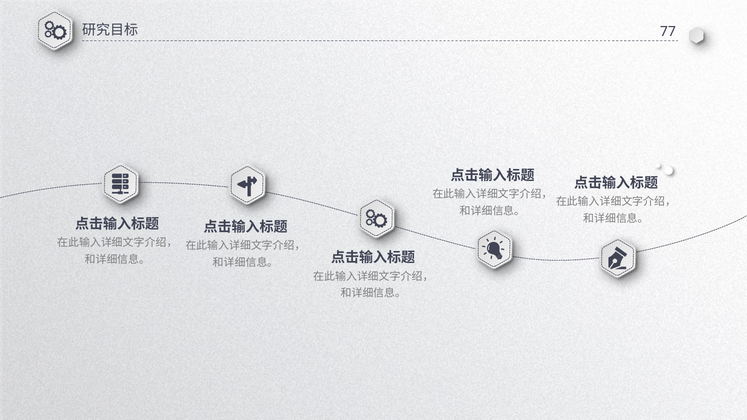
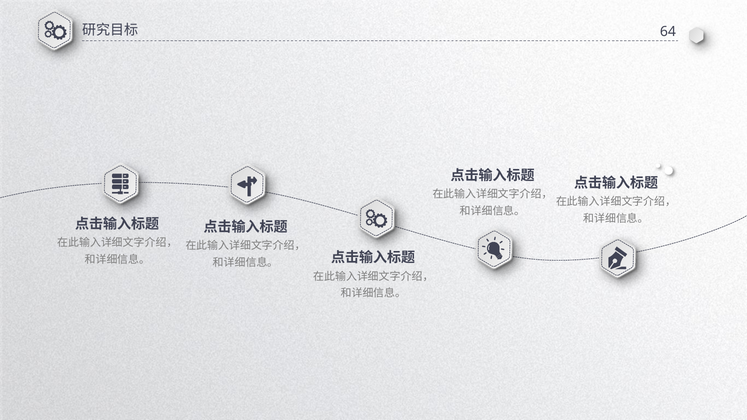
77: 77 -> 64 (668, 32)
